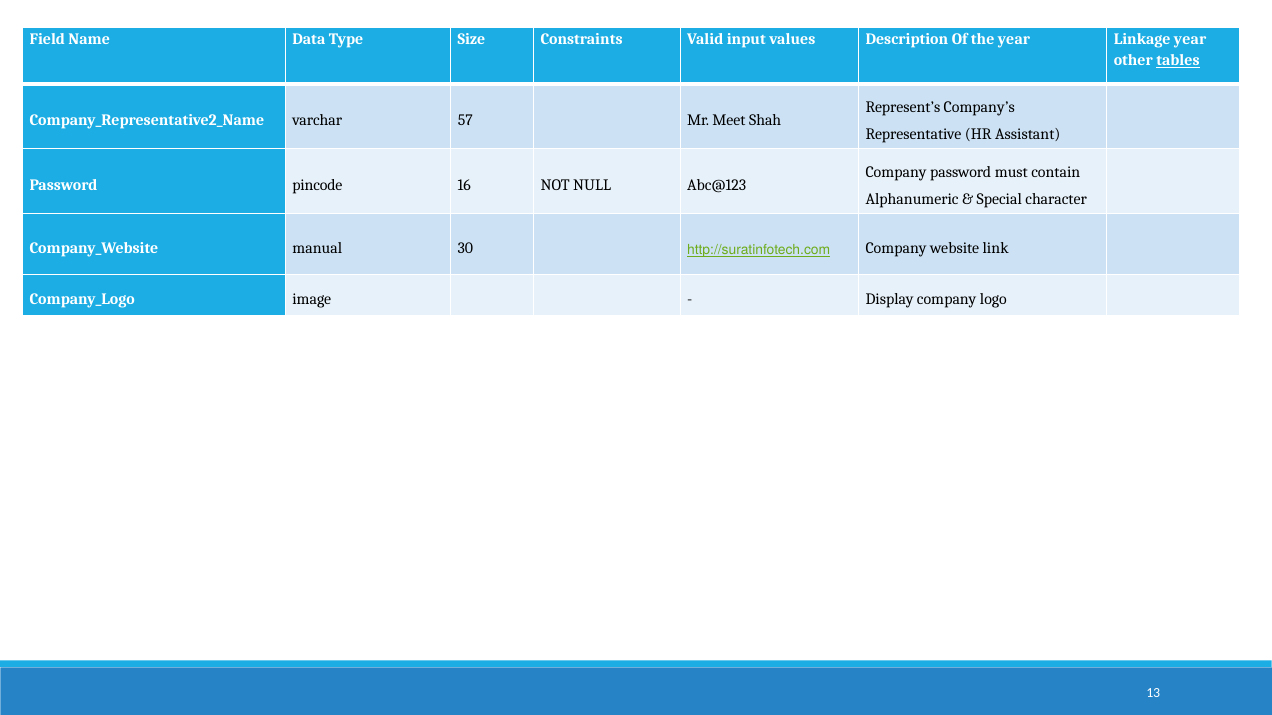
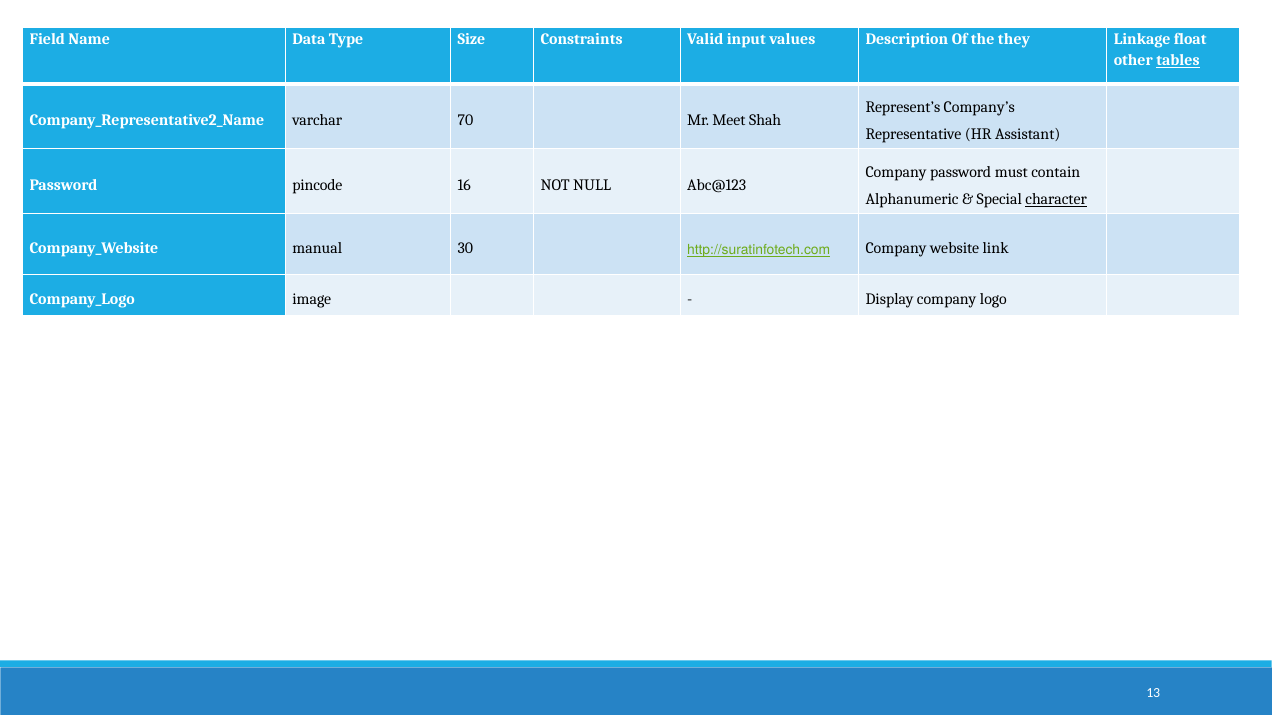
the year: year -> they (1014, 39)
Linkage year: year -> float (1190, 39)
57: 57 -> 70 (465, 121)
character underline: none -> present (1056, 199)
